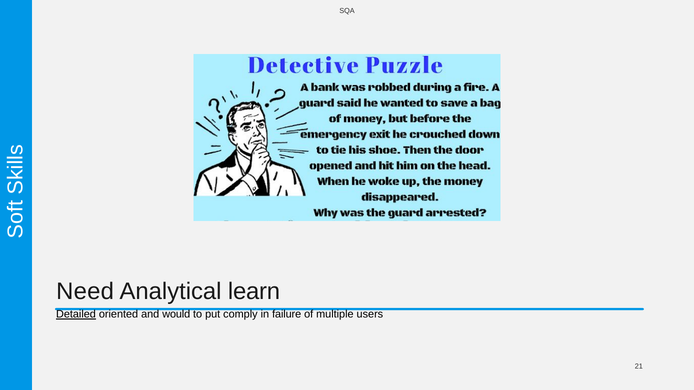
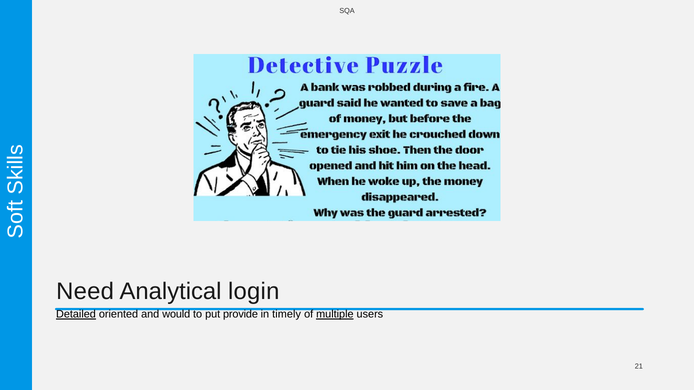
learn: learn -> login (254, 292)
comply: comply -> provide (240, 315)
failure: failure -> timely (287, 315)
multiple underline: none -> present (335, 315)
